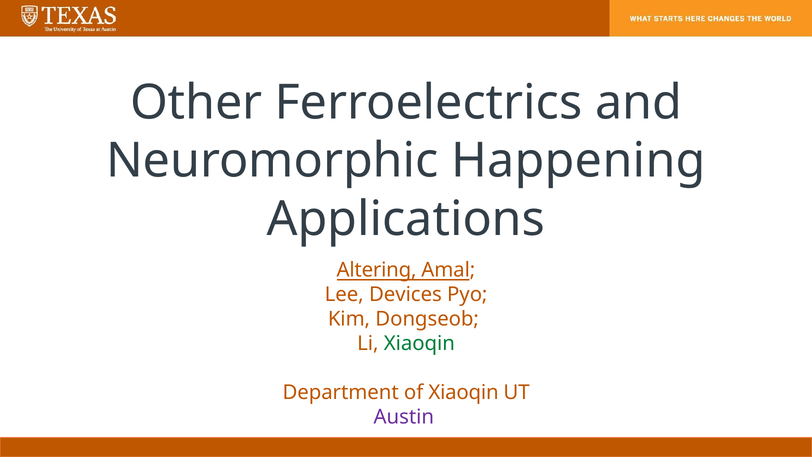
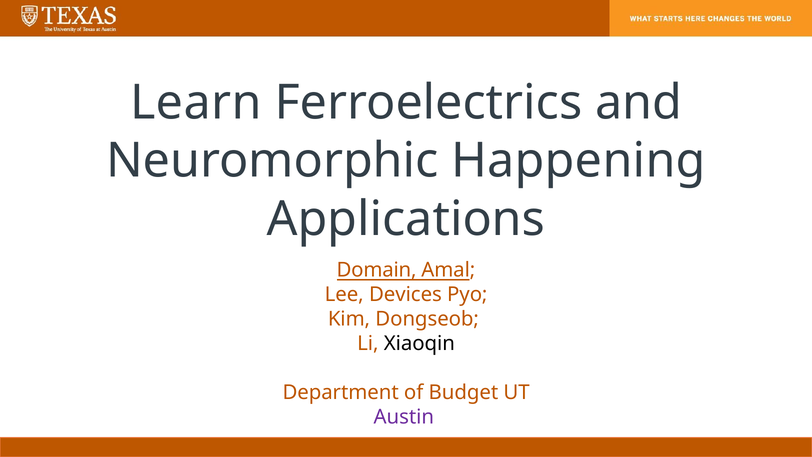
Other: Other -> Learn (196, 103)
Altering: Altering -> Domain (377, 270)
Xiaoqin colour: green -> black (419, 343)
of Xiaoqin: Xiaoqin -> Budget (463, 392)
